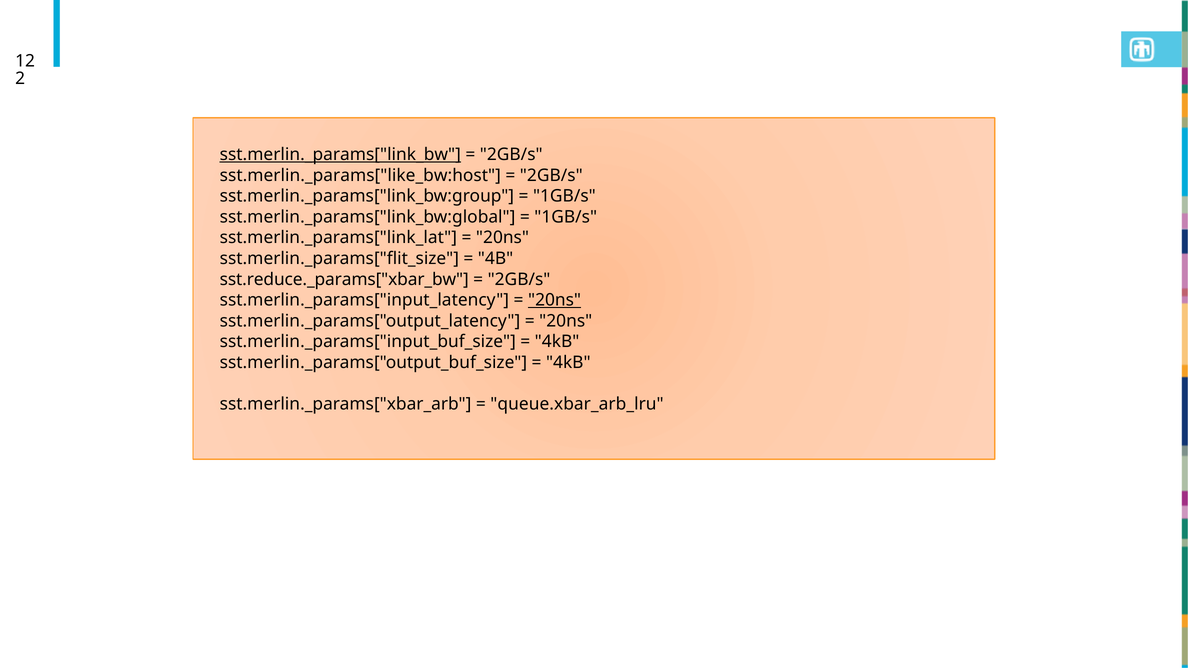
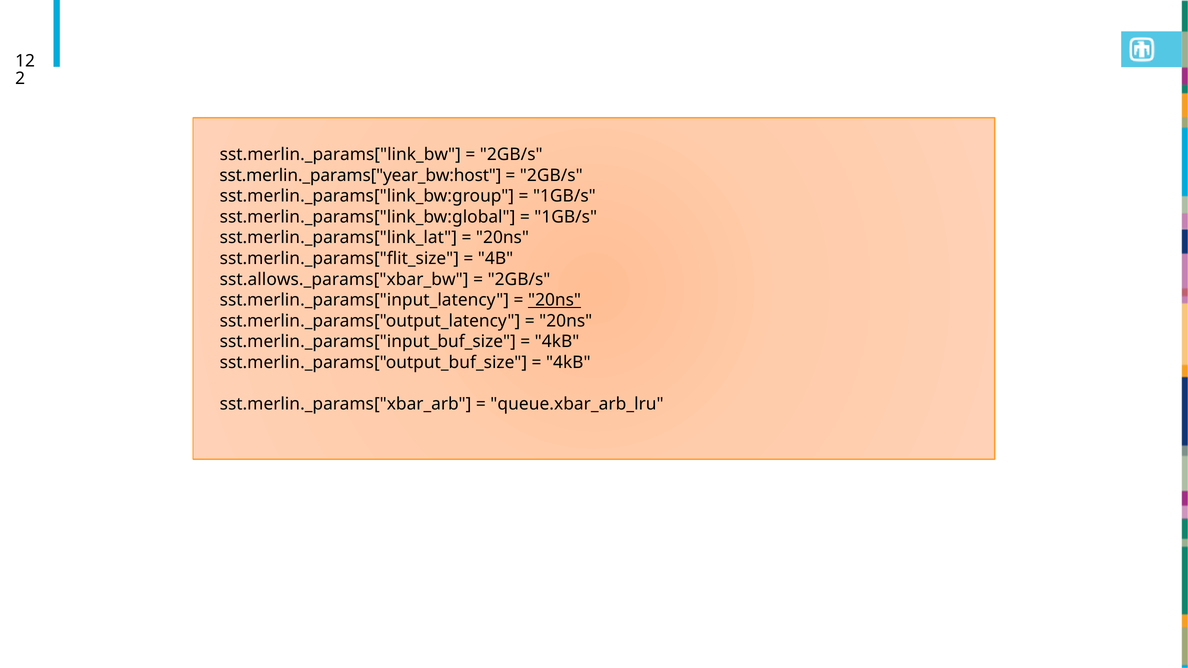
sst.merlin._params["link_bw underline: present -> none (340, 155)
sst.merlin._params["like_bw:host: sst.merlin._params["like_bw:host -> sst.merlin._params["year_bw:host (360, 175)
sst.reduce._params["xbar_bw: sst.reduce._params["xbar_bw -> sst.allows._params["xbar_bw (344, 279)
